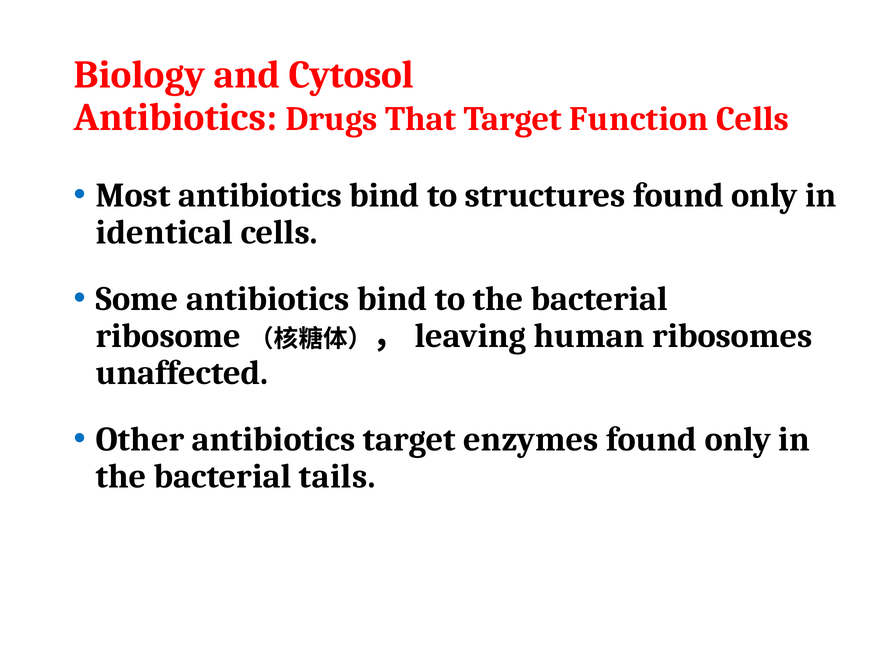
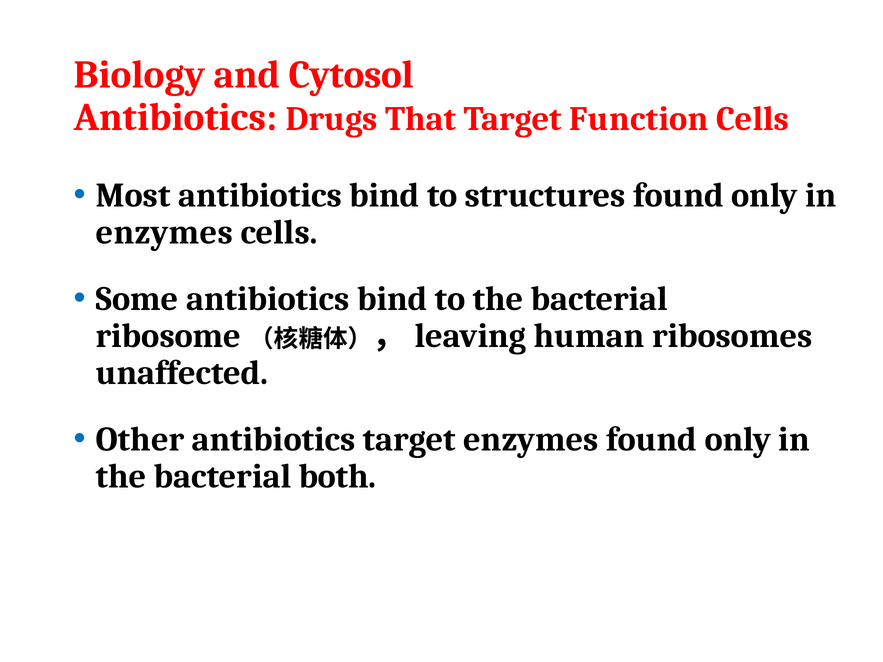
identical: identical -> enzymes (164, 232)
tails: tails -> both (337, 477)
